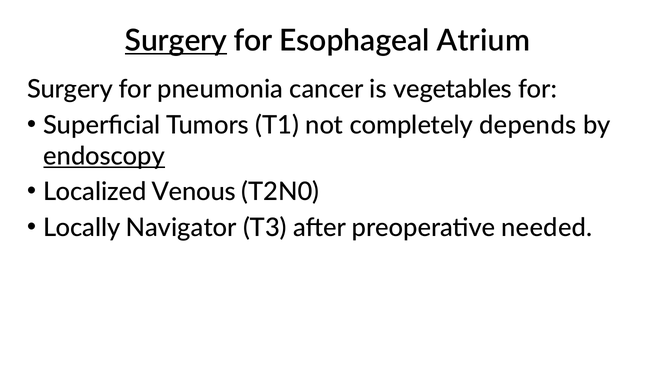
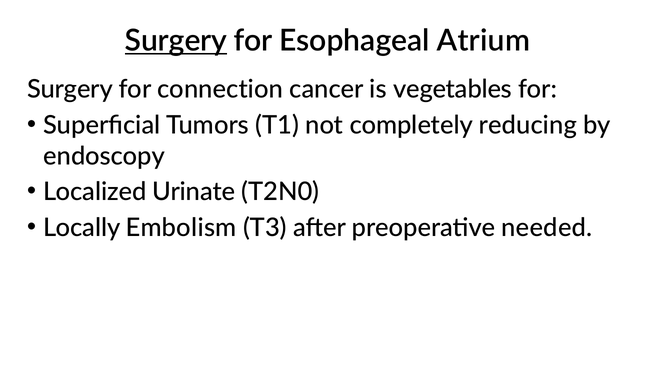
pneumonia: pneumonia -> connection (220, 89)
depends: depends -> reducing (528, 125)
endoscopy underline: present -> none (104, 156)
Venous: Venous -> Urinate (194, 192)
Navigator: Navigator -> Embolism (181, 227)
